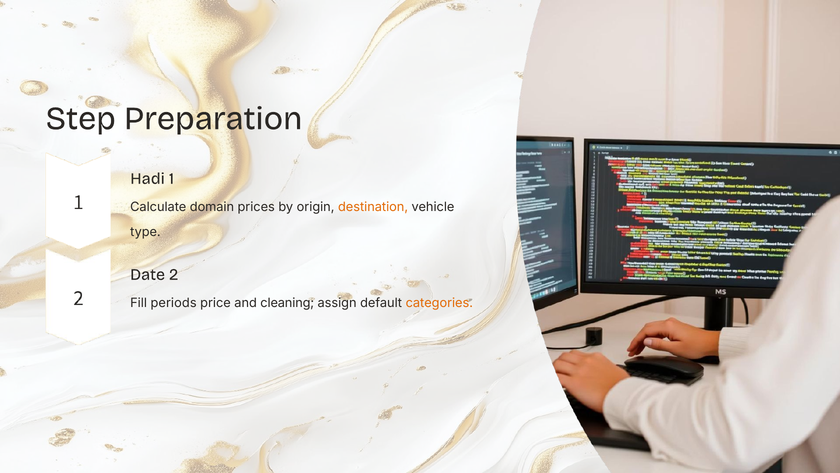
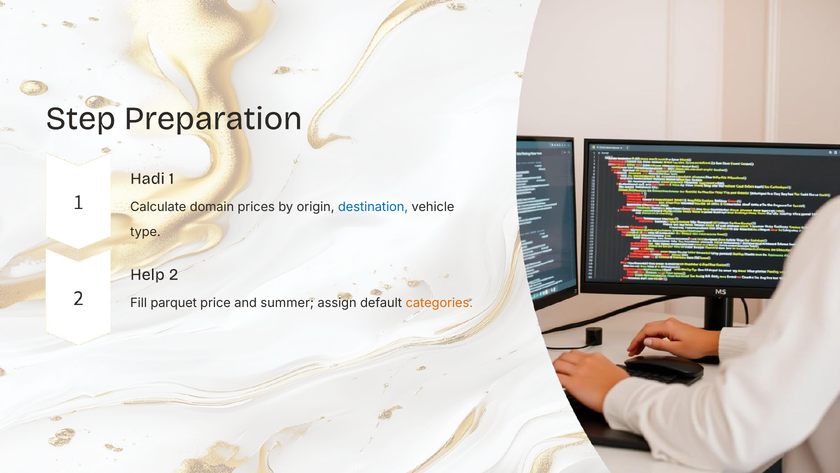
destination colour: orange -> blue (373, 207)
Date: Date -> Help (148, 274)
periods: periods -> parquet (174, 303)
cleaning: cleaning -> summer (287, 303)
